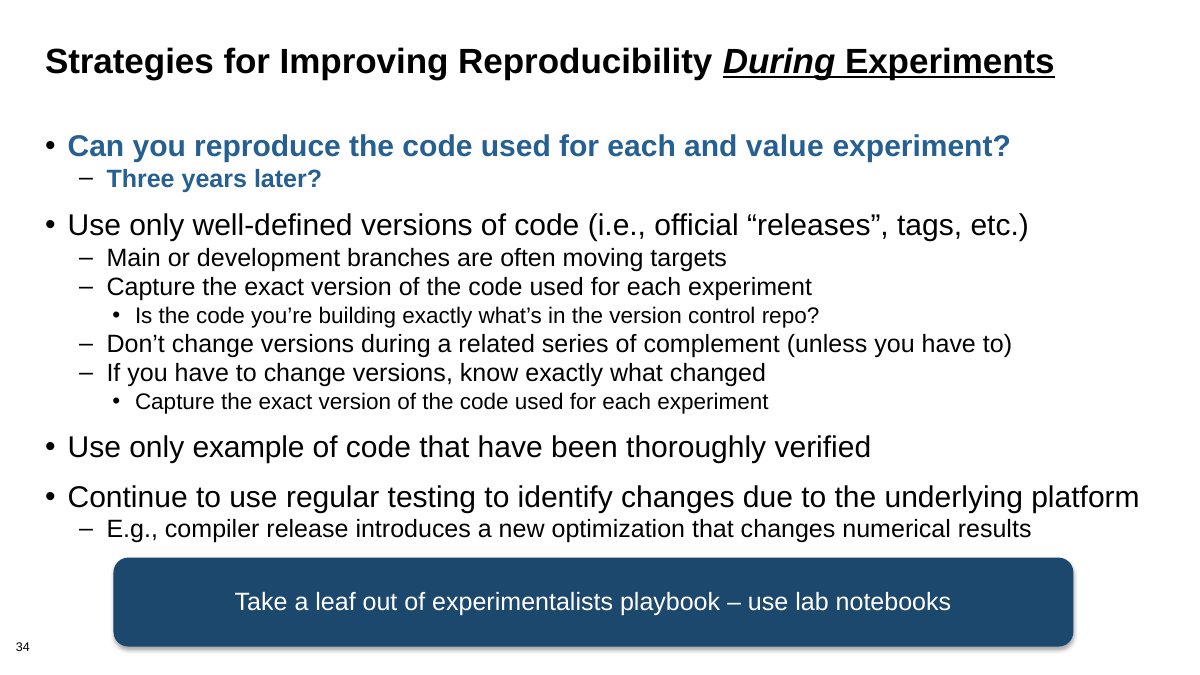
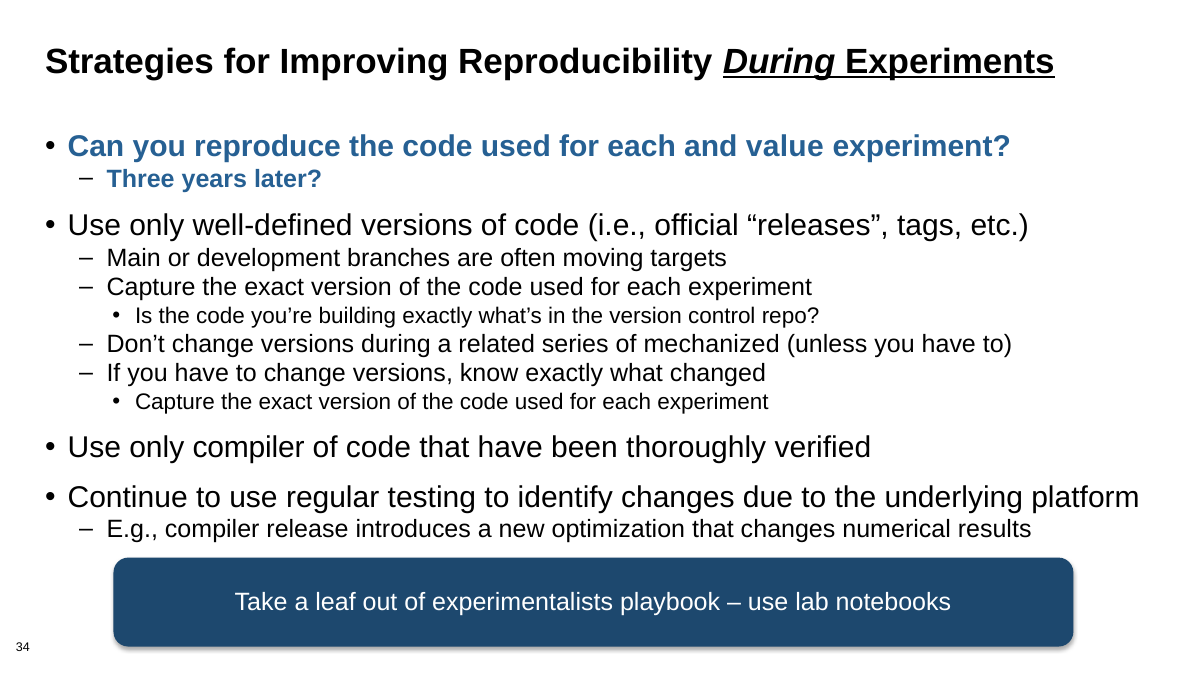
complement: complement -> mechanized (712, 344)
only example: example -> compiler (249, 448)
